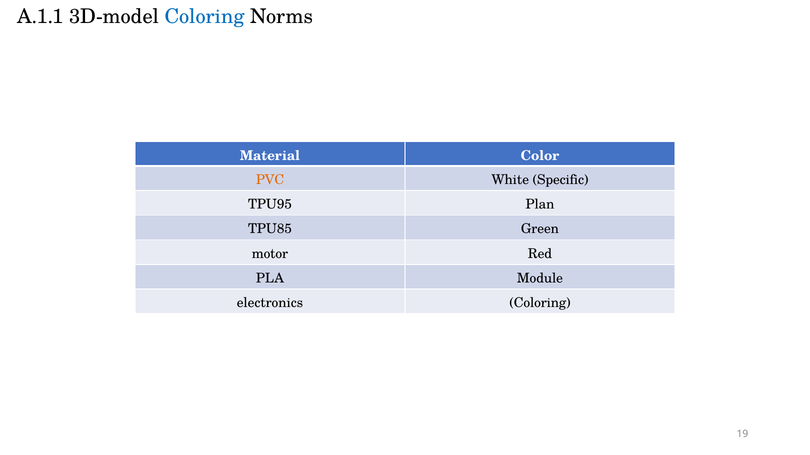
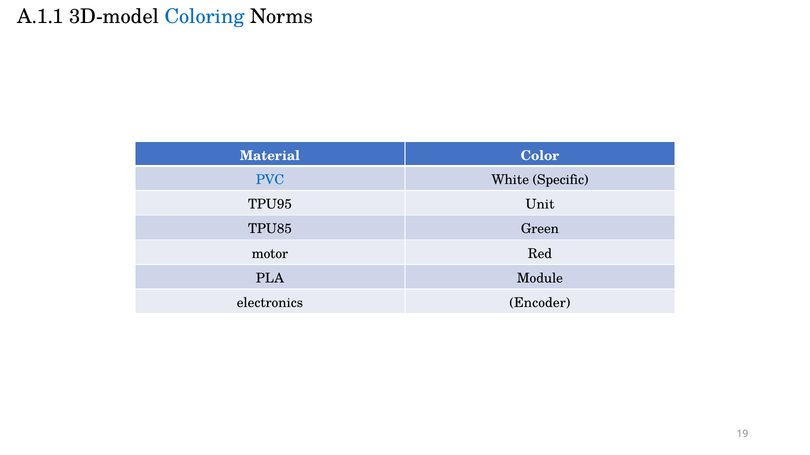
PVC colour: orange -> blue (270, 180)
Plan: Plan -> Unit (540, 205)
electronics Coloring: Coloring -> Encoder (540, 303)
